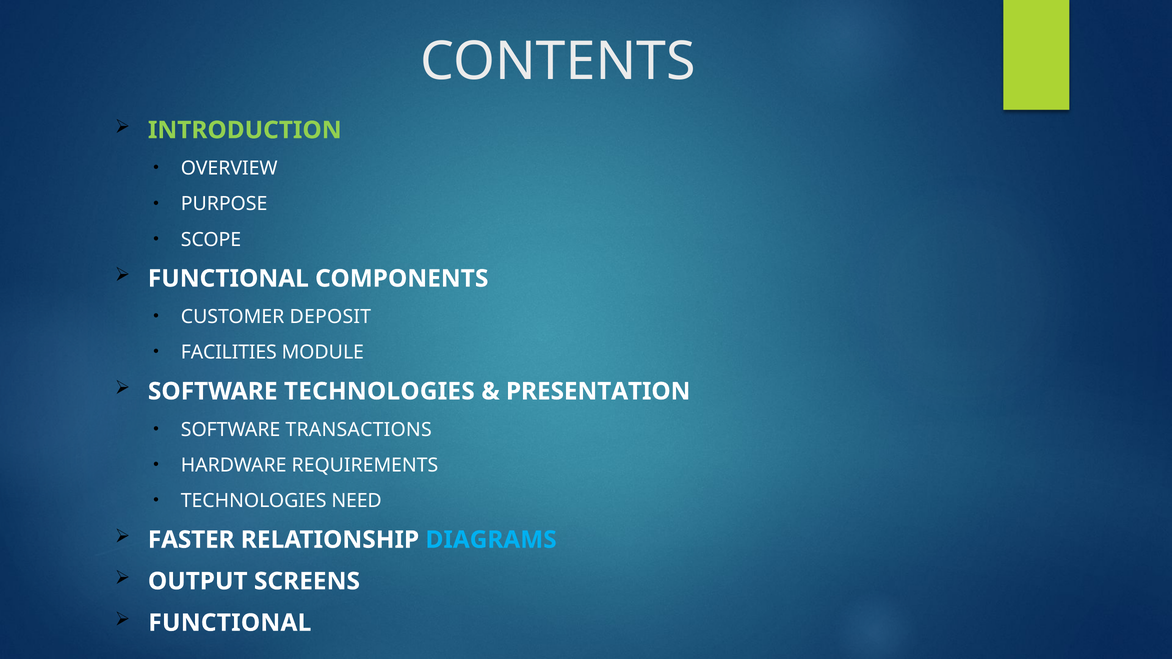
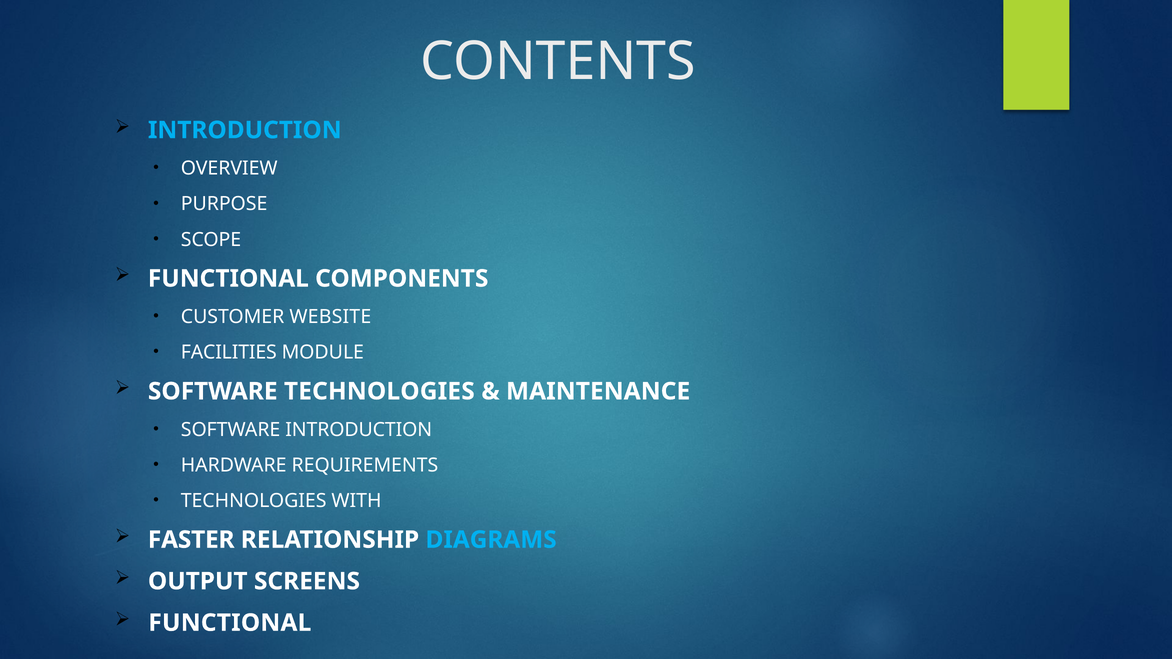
INTRODUCTION colour: light green -> light blue (245, 130)
DEPOSIT: DEPOSIT -> WEBSITE (330, 317)
PRESENTATION: PRESENTATION -> MAINTENANCE (598, 391)
SOFTWARE TRANSACTIONS: TRANSACTIONS -> INTRODUCTION (359, 430)
NEED: NEED -> WITH (356, 501)
